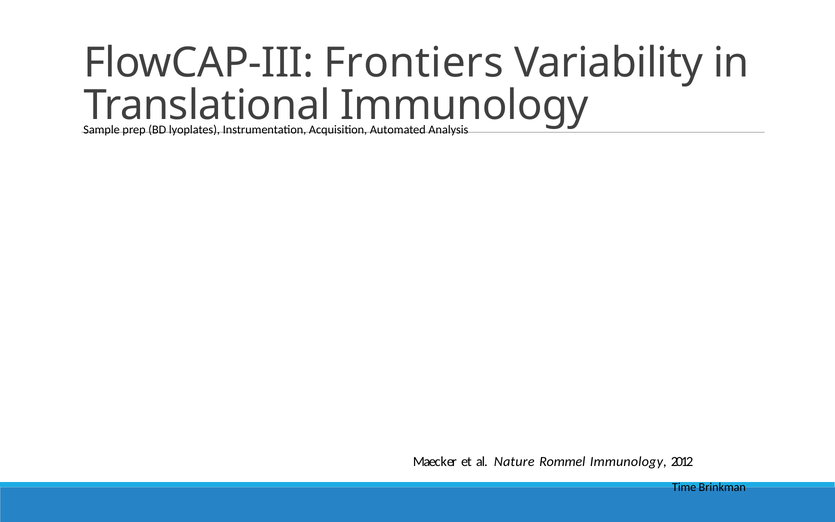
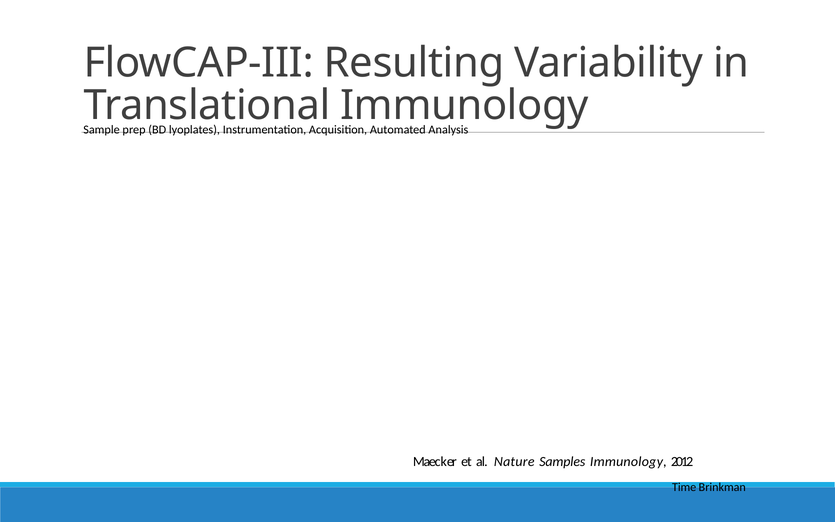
Frontiers: Frontiers -> Resulting (414, 63)
Rommel: Rommel -> Samples (562, 461)
